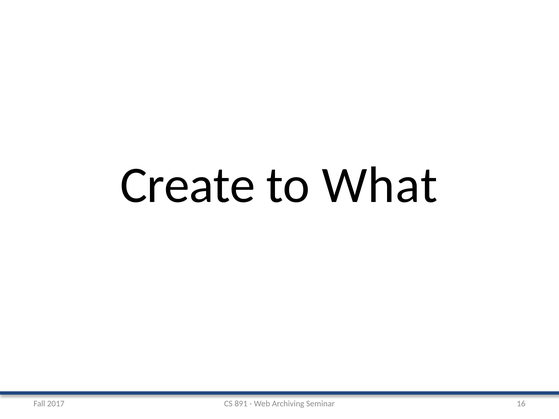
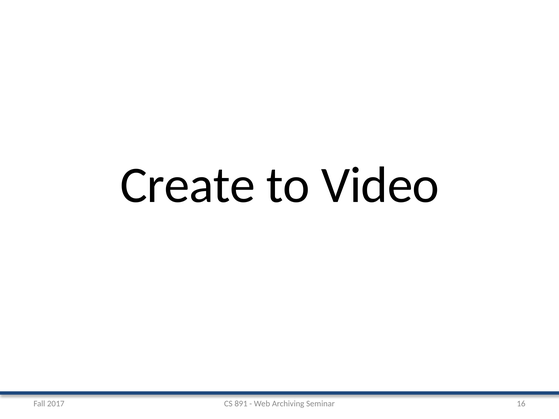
What: What -> Video (380, 185)
